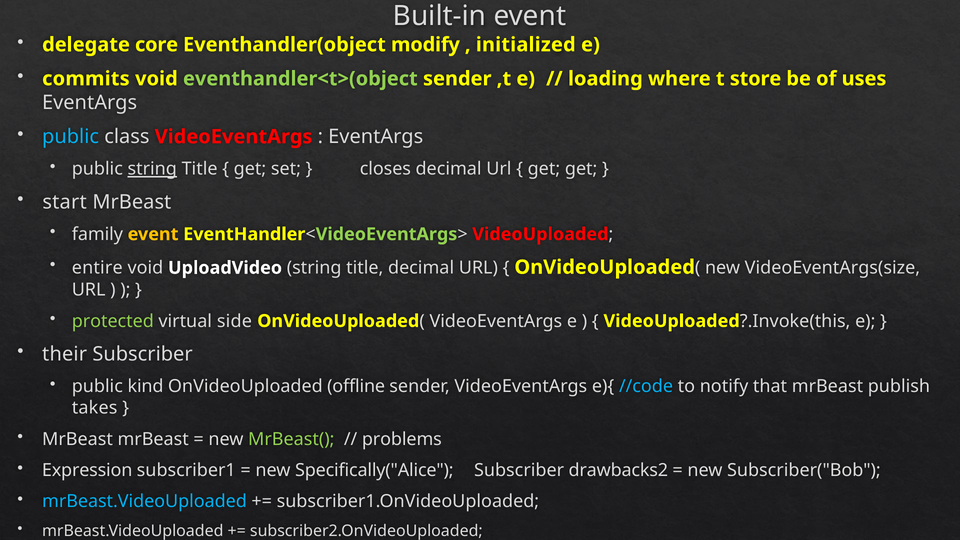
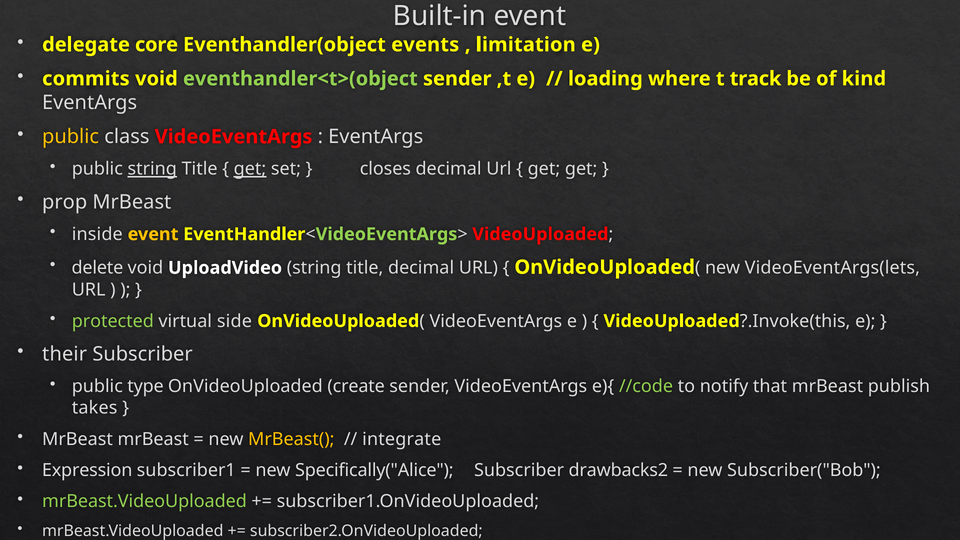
modify: modify -> events (425, 45)
initialized: initialized -> limitation (526, 45)
store: store -> track (756, 79)
uses: uses -> kind (864, 79)
public colour: light blue -> yellow (71, 137)
get underline: none -> present (250, 169)
start: start -> prop (65, 202)
family: family -> inside (97, 234)
entire: entire -> delete (97, 268)
VideoEventArgs(size: VideoEventArgs(size -> VideoEventArgs(lets (832, 268)
kind: kind -> type (146, 386)
offline: offline -> create (356, 386)
//code colour: light blue -> light green (646, 386)
MrBeast( colour: light green -> yellow (291, 439)
problems: problems -> integrate (402, 439)
mrBeast.VideoUploaded colour: light blue -> light green (144, 502)
